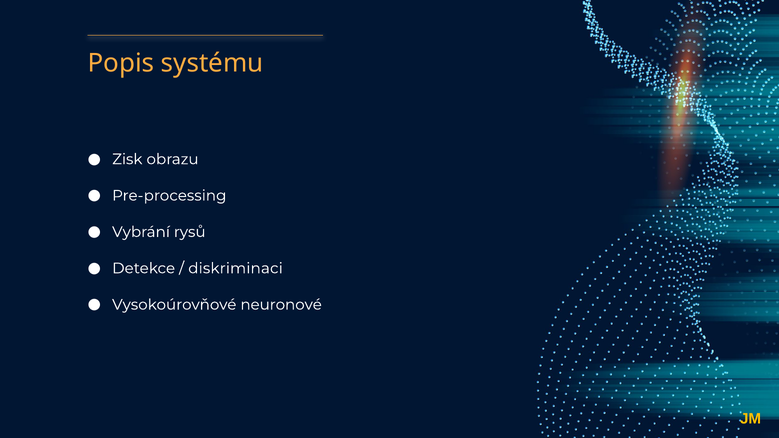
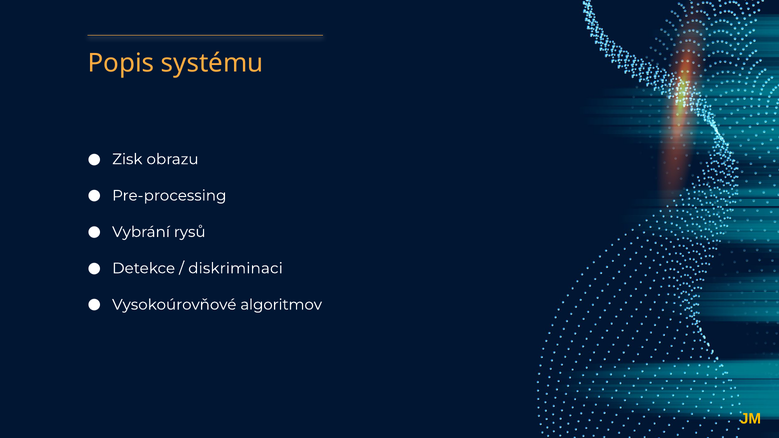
neuronové: neuronové -> algoritmov (281, 305)
